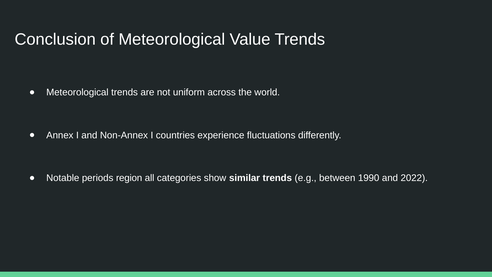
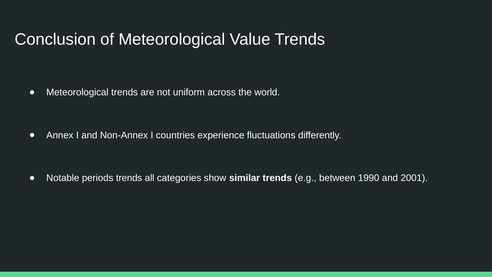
periods region: region -> trends (129, 178)
2022: 2022 -> 2001 (414, 178)
